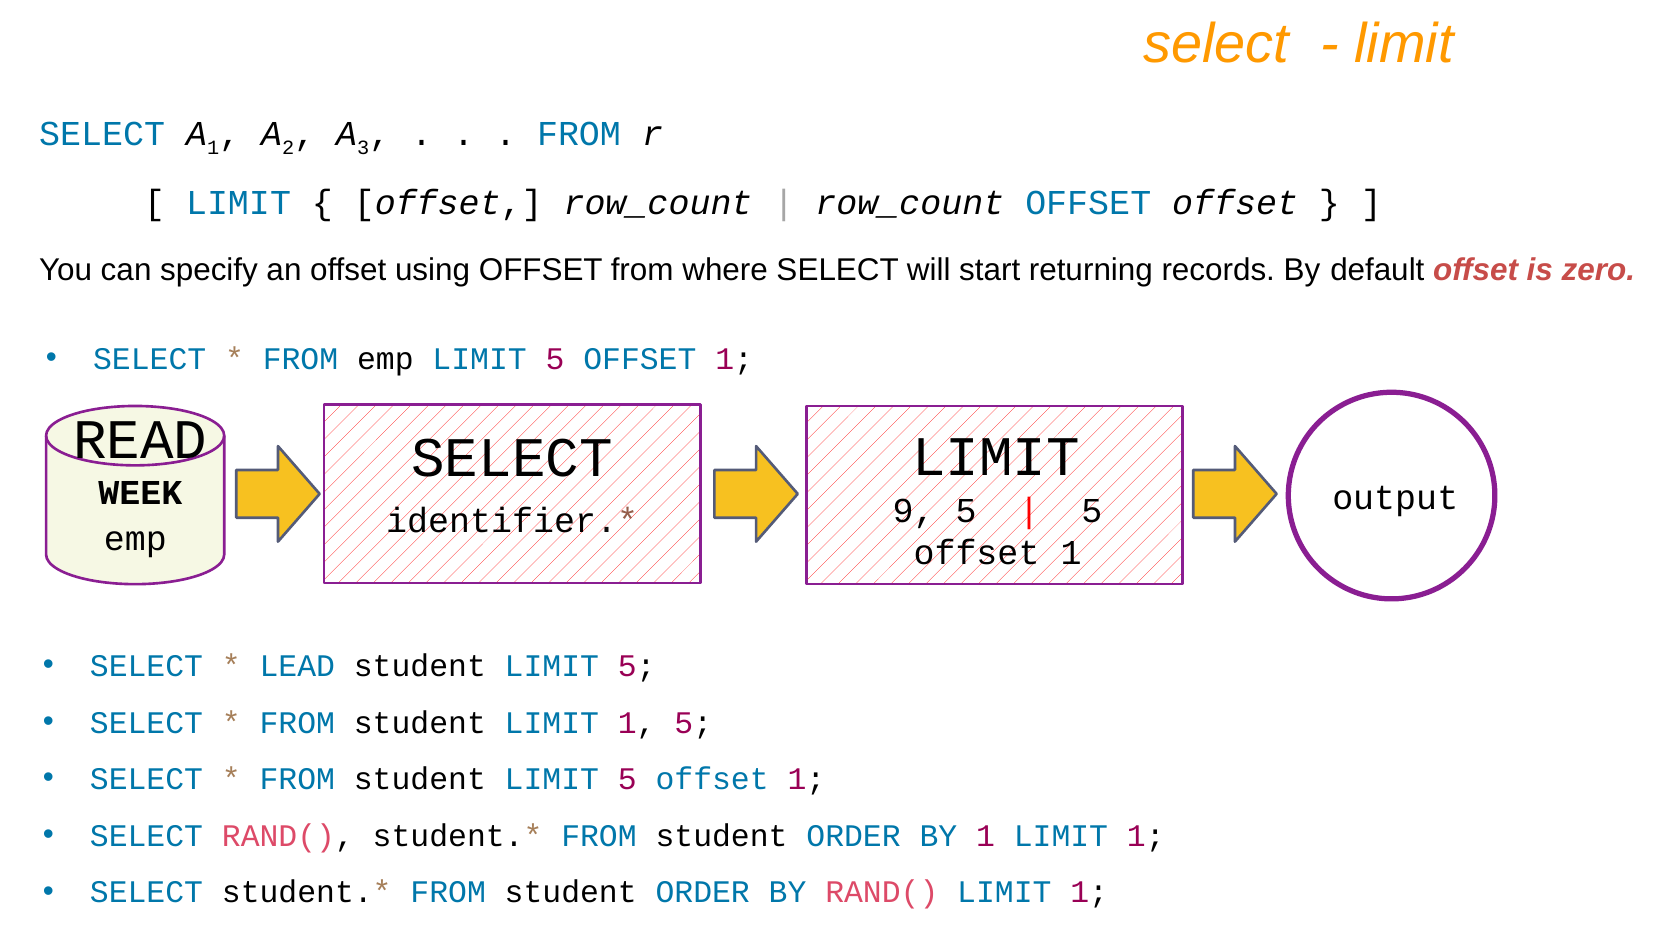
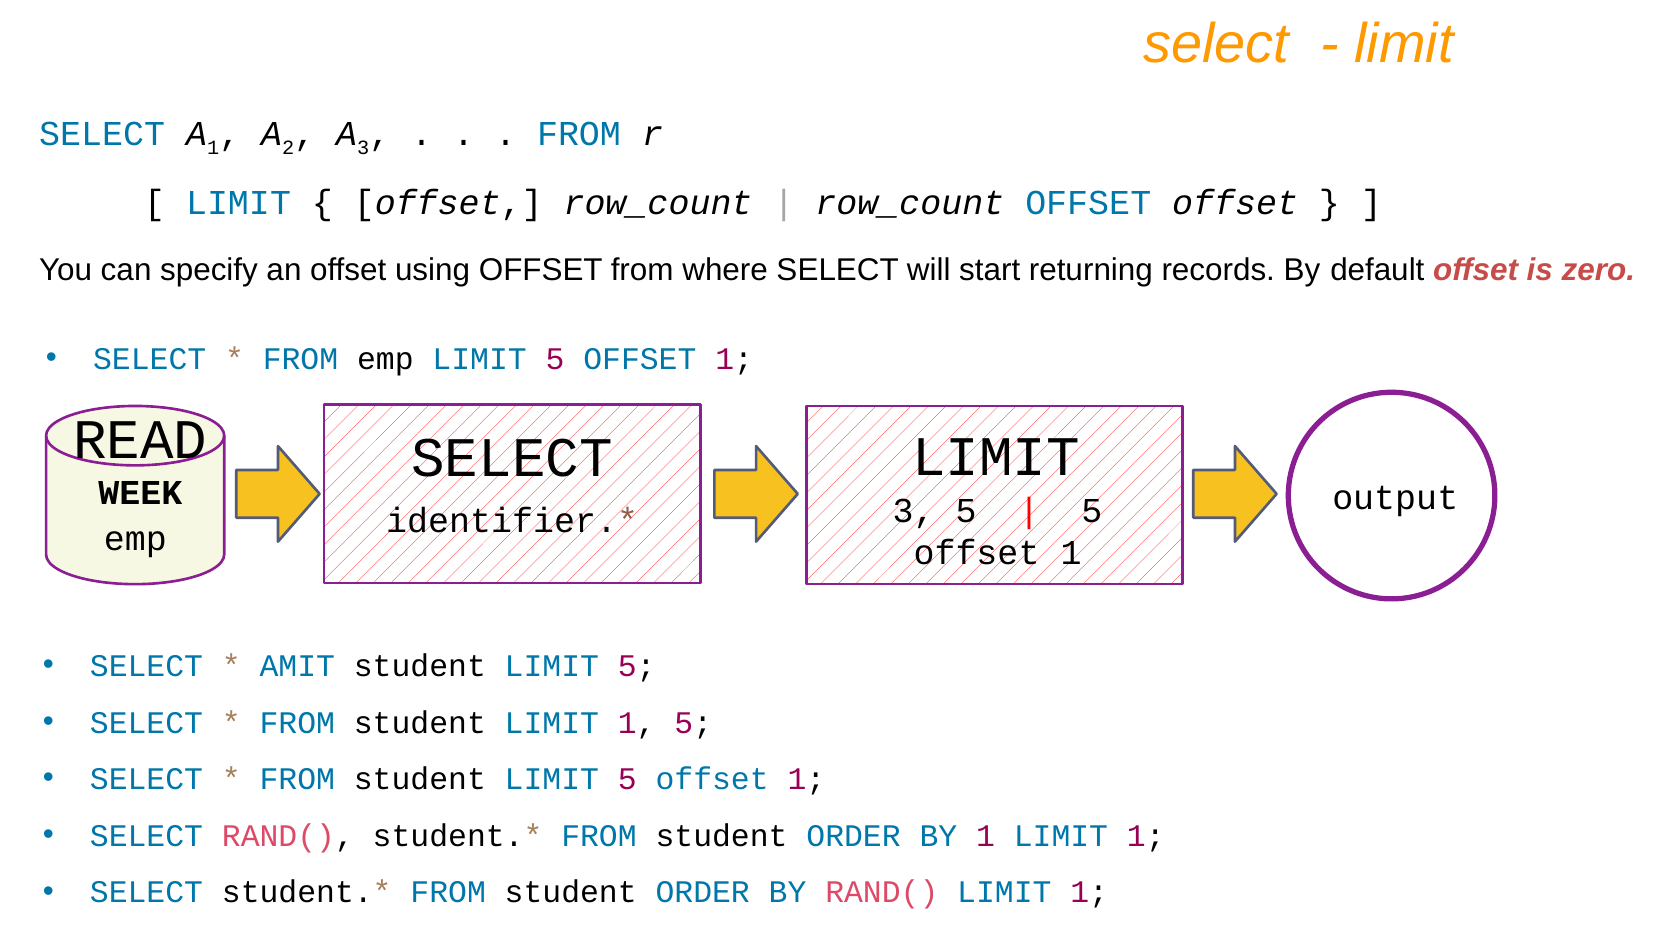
9: 9 -> 3 (914, 511)
LEAD: LEAD -> AMIT (297, 666)
